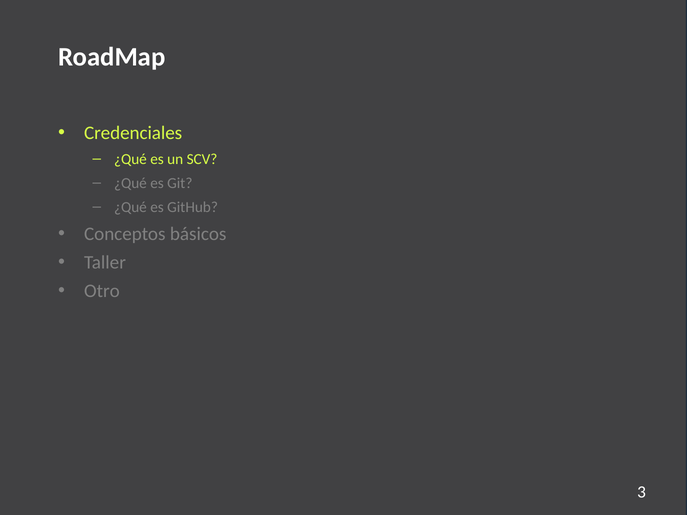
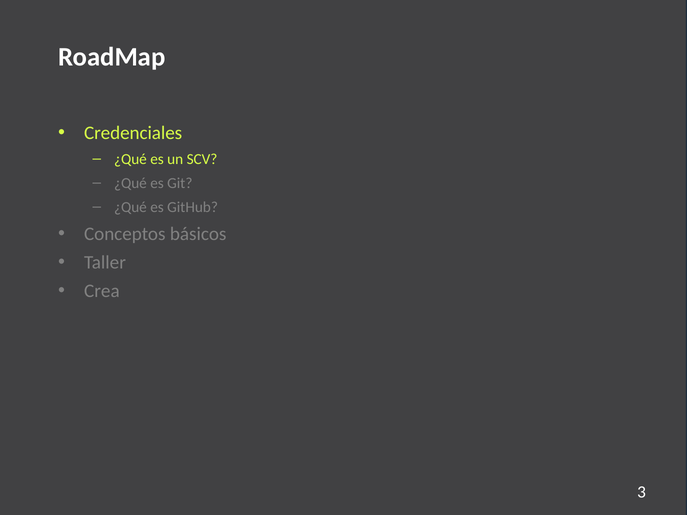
Otro: Otro -> Crea (102, 291)
